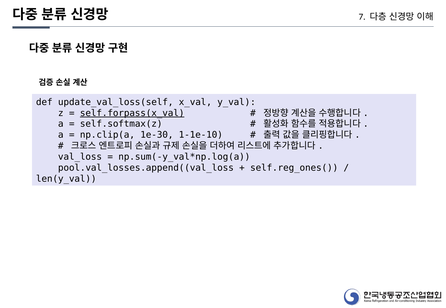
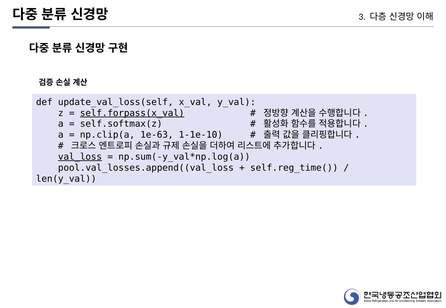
7: 7 -> 3 (362, 17)
1e-30: 1e-30 -> 1e-63 (157, 135)
val_loss underline: none -> present (80, 157)
self.reg_ones(: self.reg_ones( -> self.reg_time( (294, 168)
